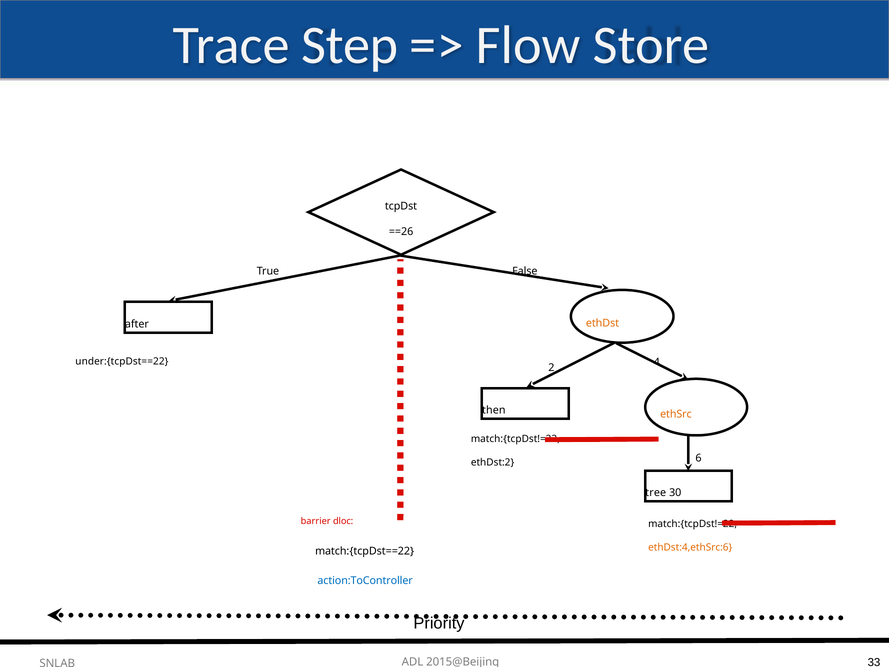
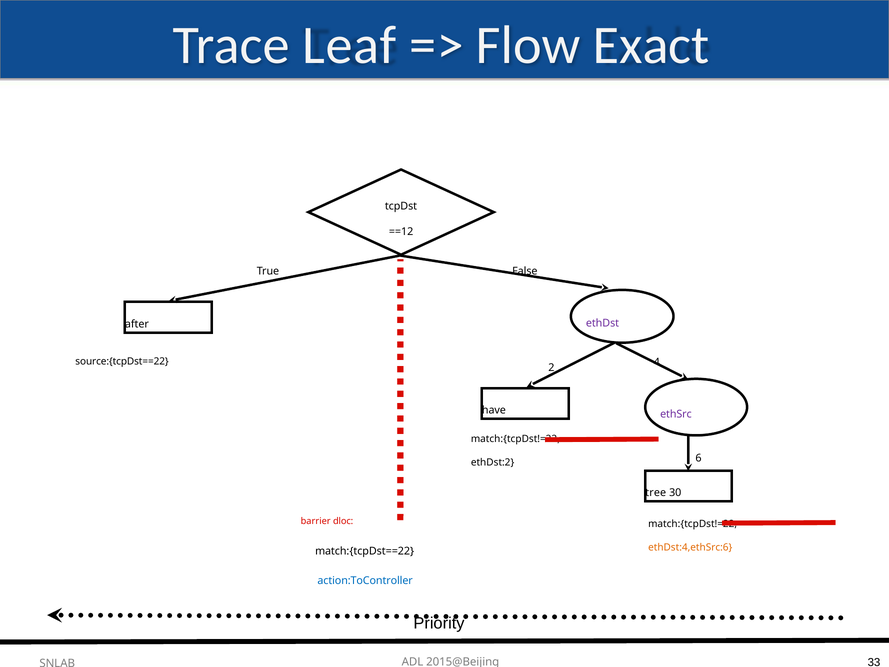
Step: Step -> Leaf (349, 45)
Store: Store -> Exact (651, 45)
==26: ==26 -> ==12 (401, 232)
ethDst colour: orange -> purple (603, 323)
under:{tcpDst==22: under:{tcpDst==22 -> source:{tcpDst==22 (122, 361)
then: then -> have (494, 410)
ethSrc colour: orange -> purple (676, 414)
